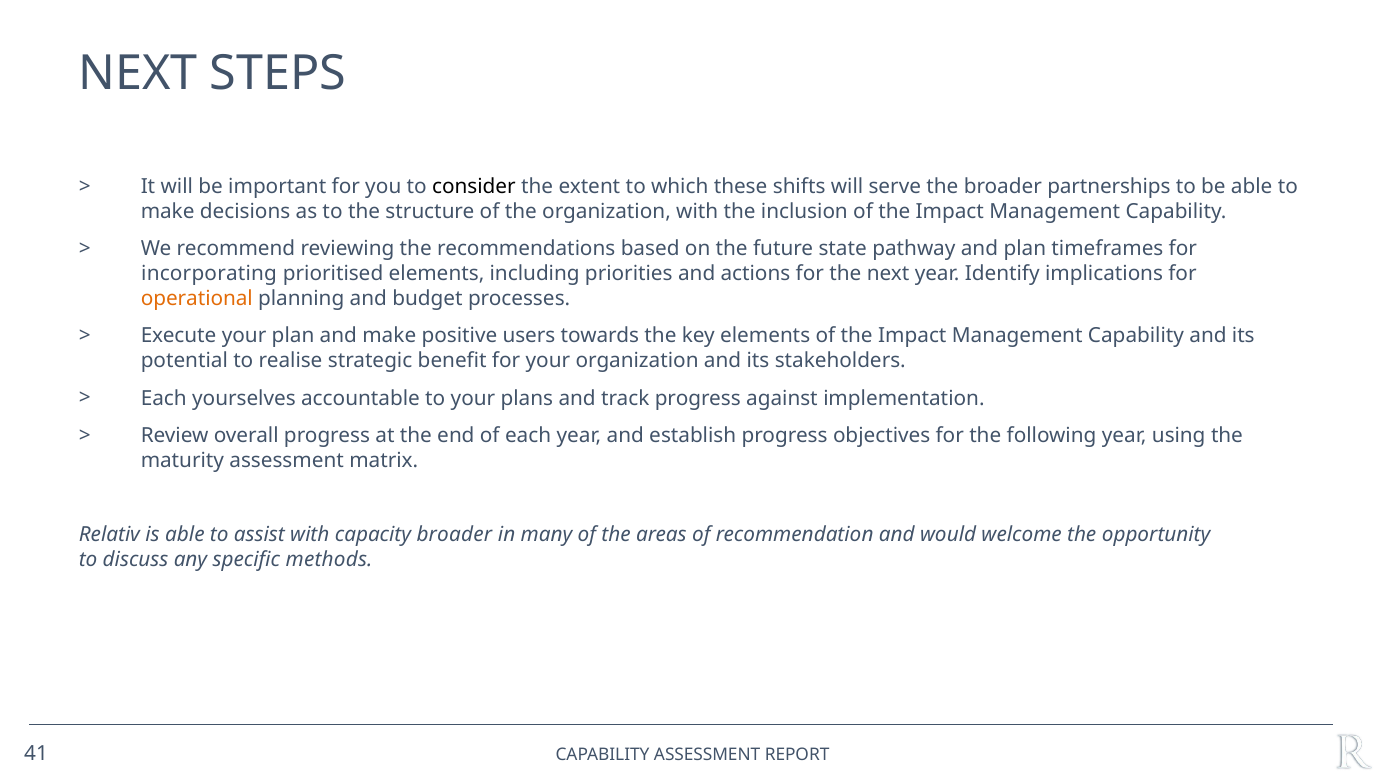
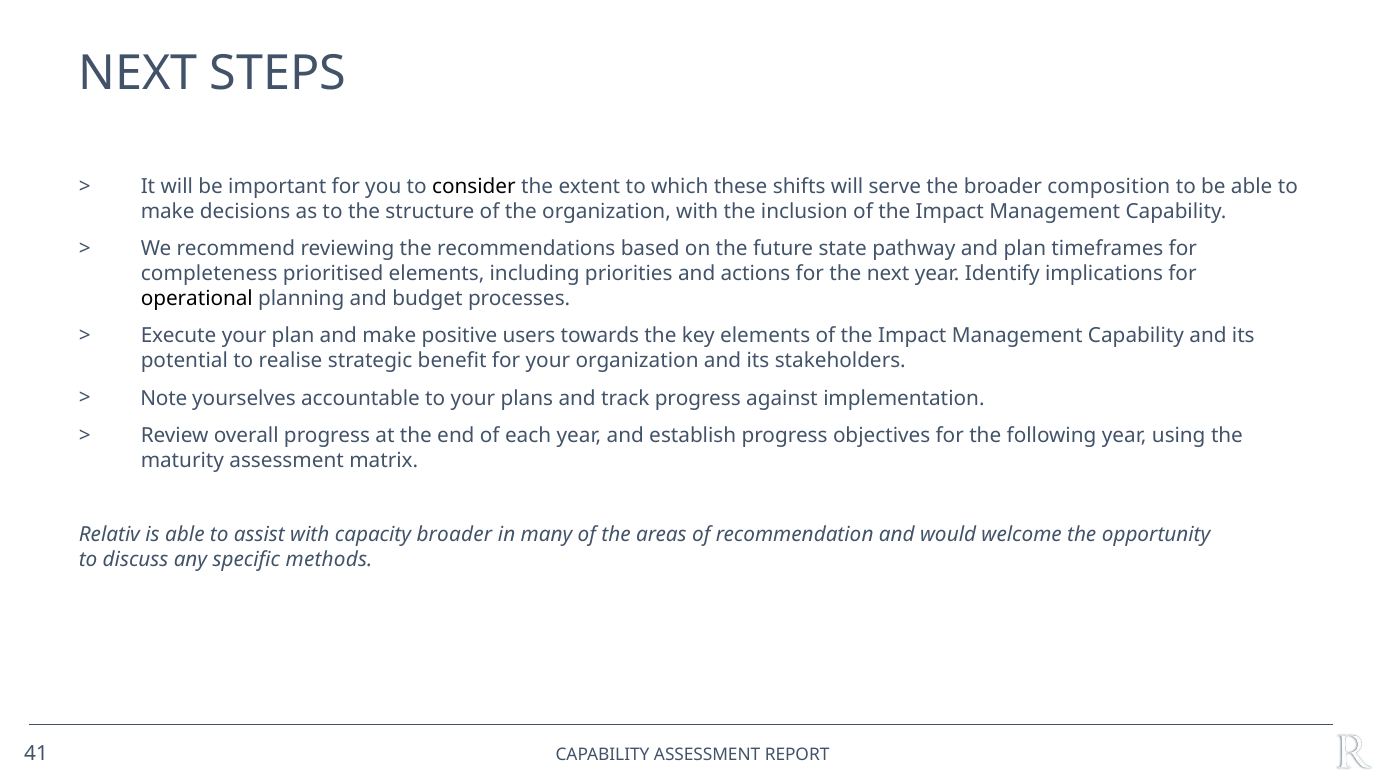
partnerships: partnerships -> composition (1109, 187)
incorporating: incorporating -> completeness (209, 274)
operational colour: orange -> black (197, 299)
Each: Each -> Note (164, 398)
